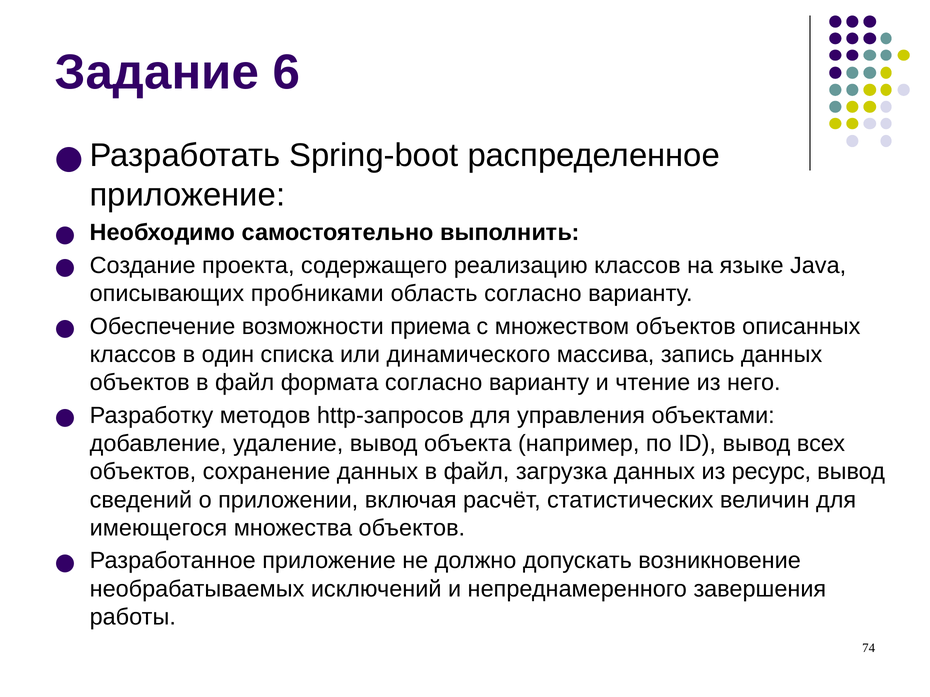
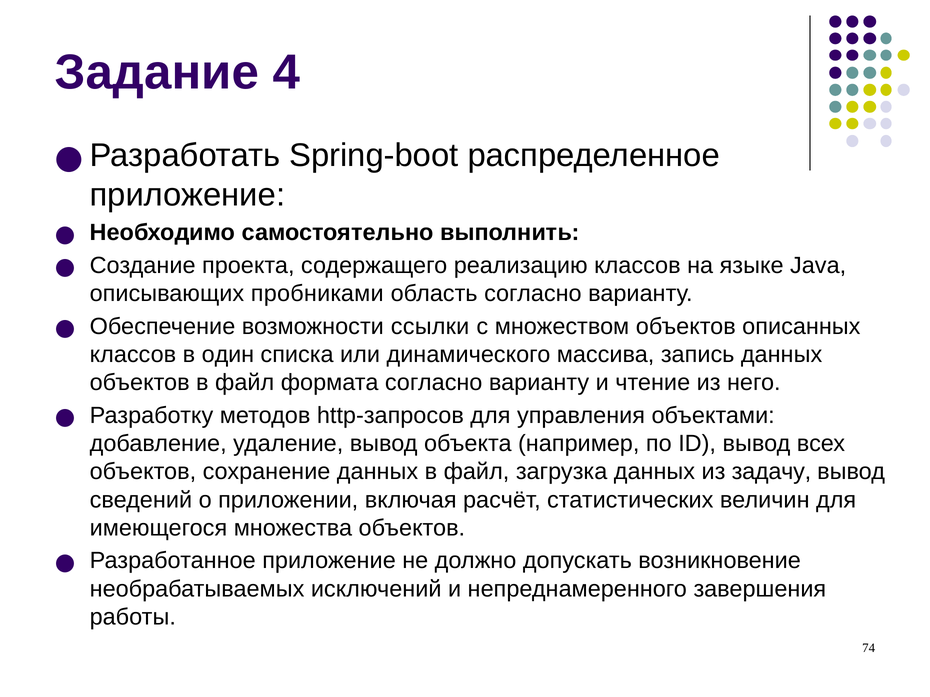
6: 6 -> 4 (286, 73)
приема: приема -> ссылки (430, 327)
ресурс: ресурс -> задачу (771, 472)
